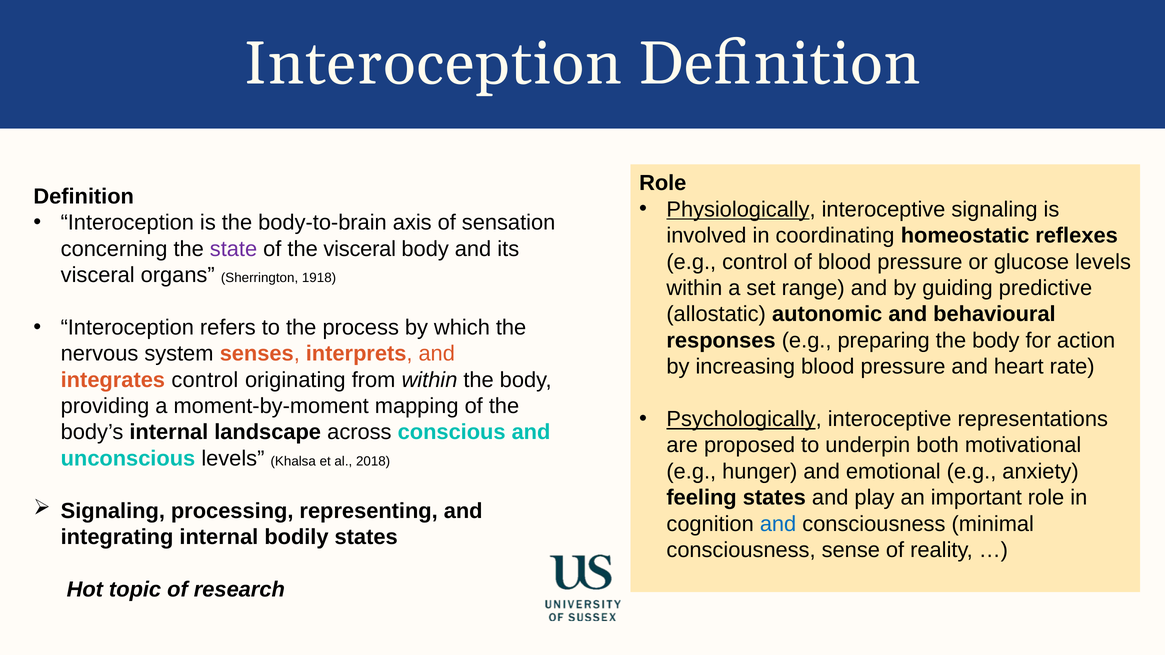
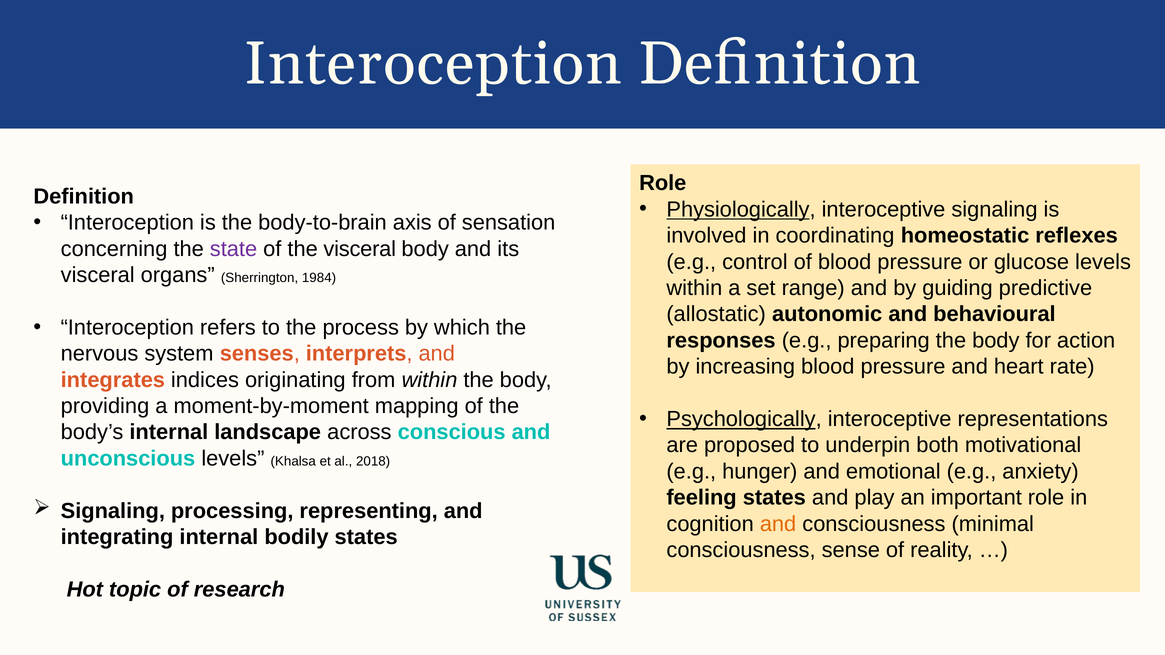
1918: 1918 -> 1984 (319, 278)
integrates control: control -> indices (205, 380)
and colour: blue -> orange (778, 524)
